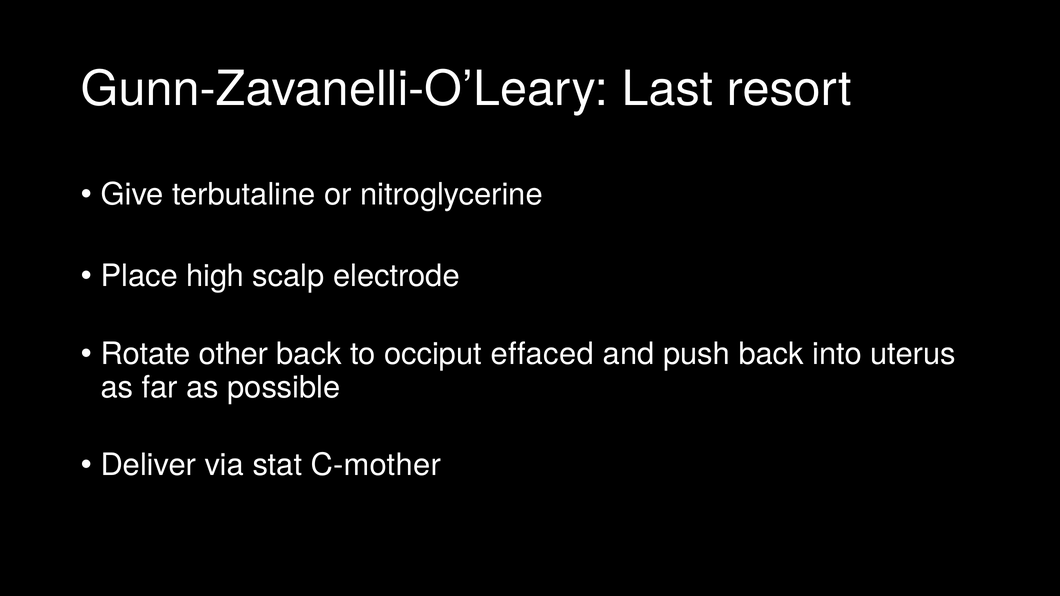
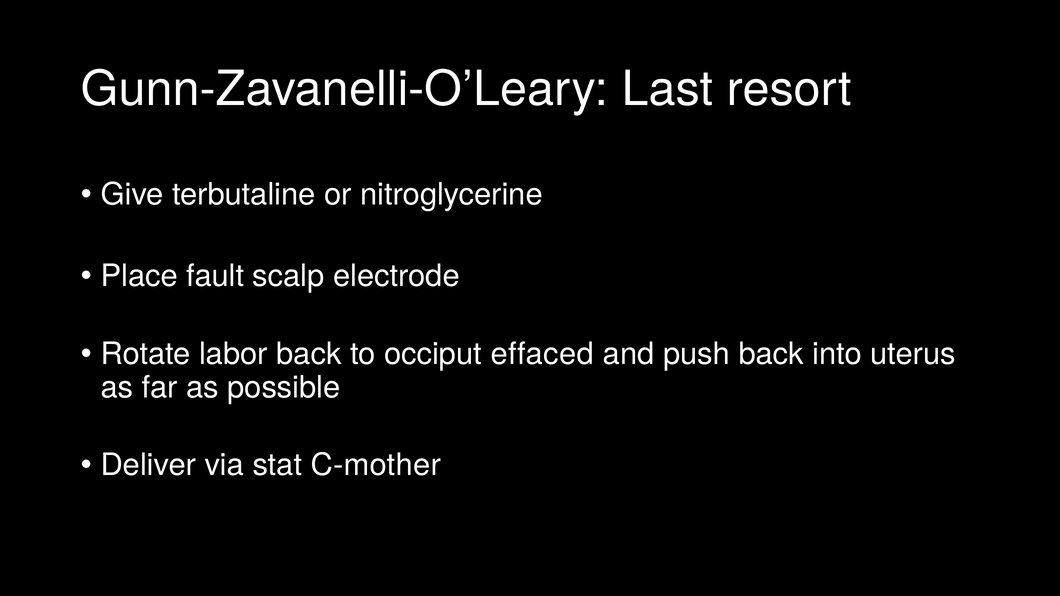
high: high -> fault (215, 276)
other: other -> labor (233, 354)
